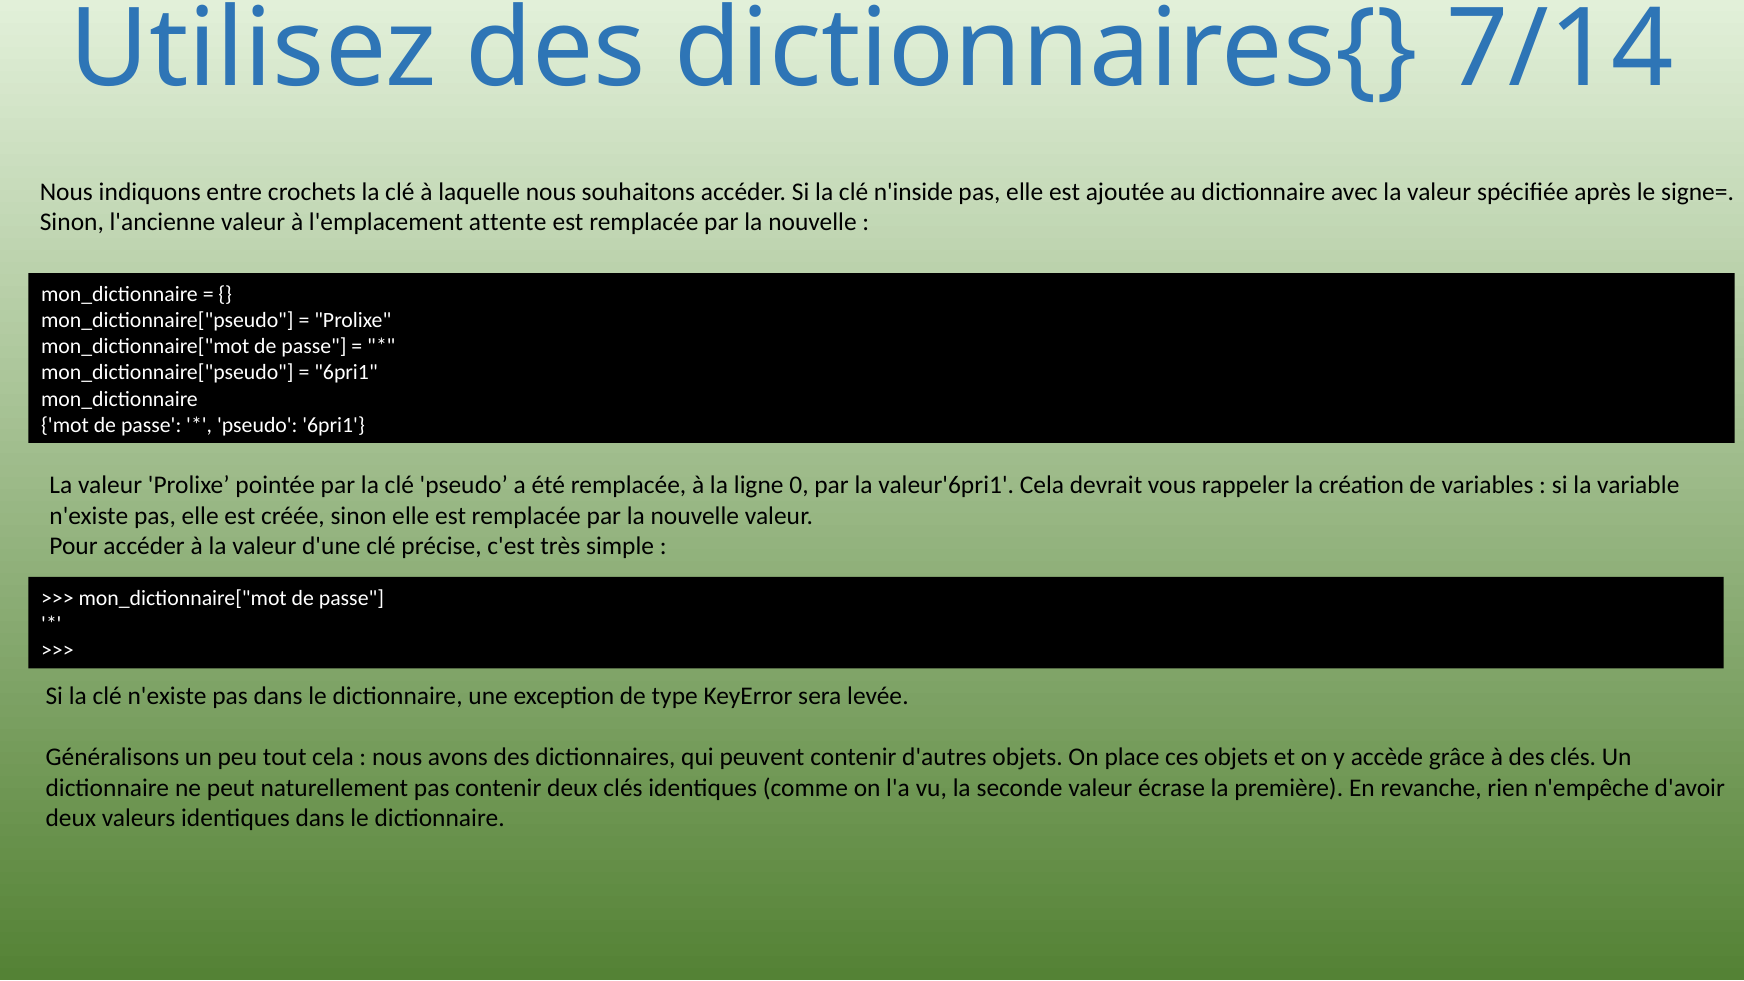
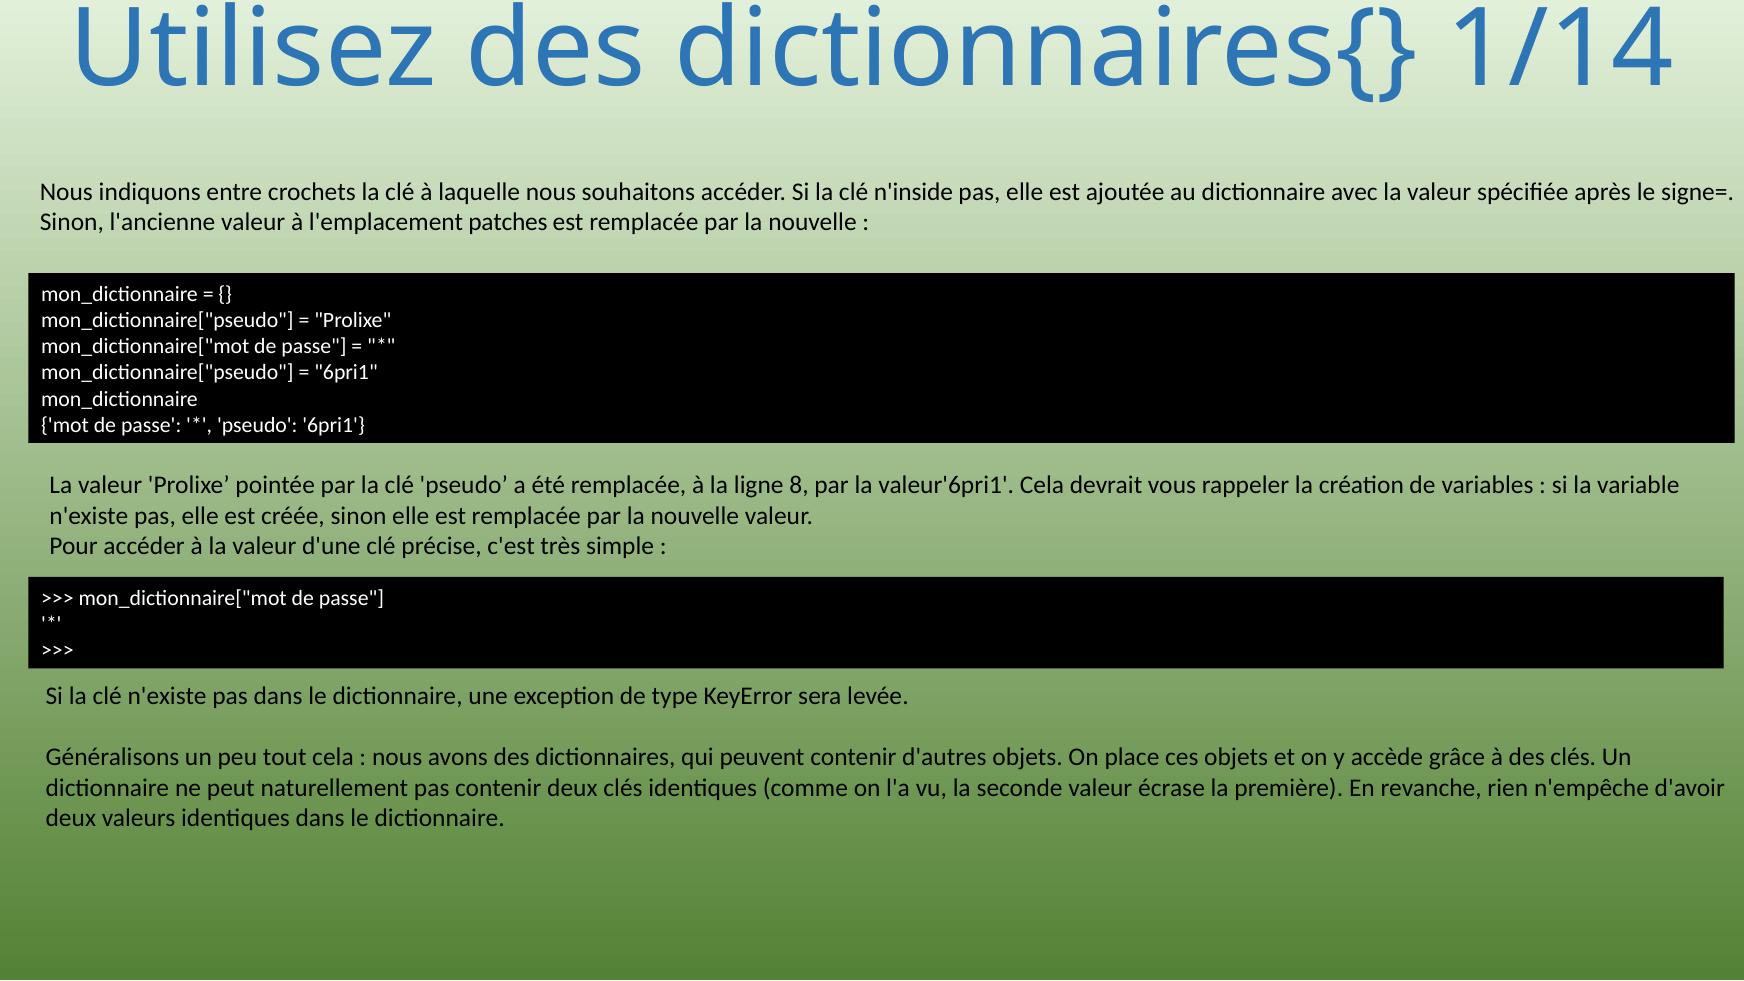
7/14: 7/14 -> 1/14 (1560, 50)
attente: attente -> patches (508, 222)
0: 0 -> 8 (799, 485)
